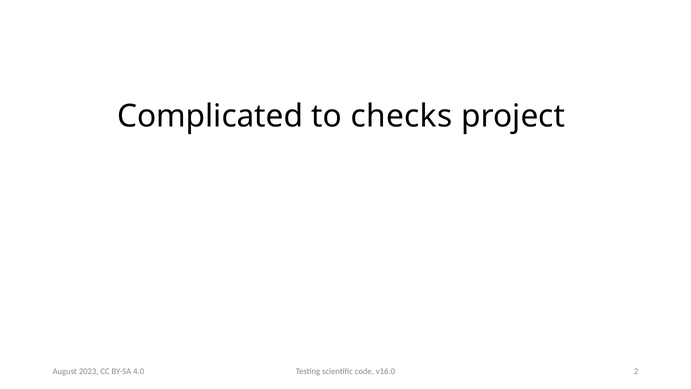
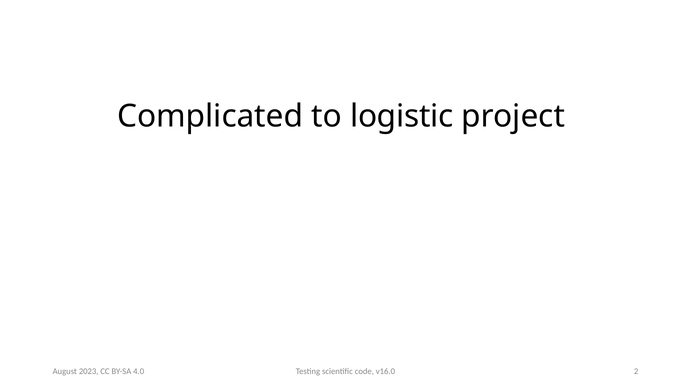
checks: checks -> logistic (402, 116)
